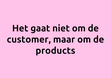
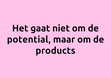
customer: customer -> potential (29, 40)
